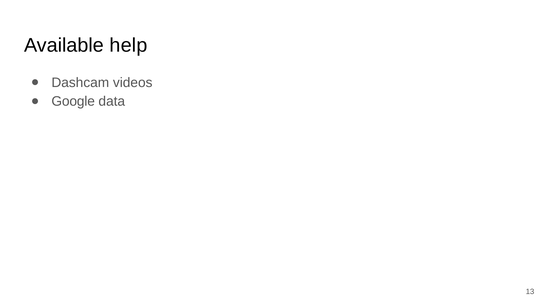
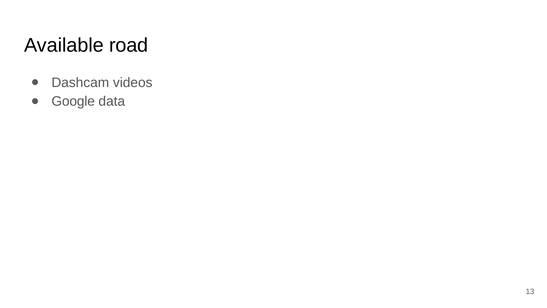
help: help -> road (129, 45)
